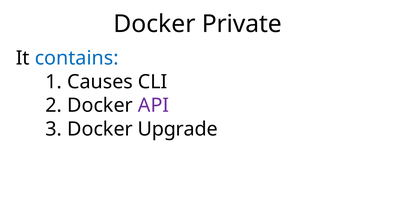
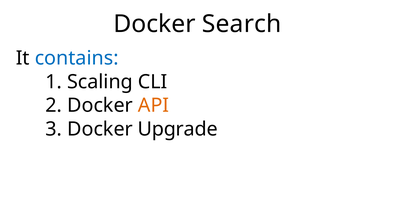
Private: Private -> Search (242, 24)
Causes: Causes -> Scaling (100, 82)
API colour: purple -> orange (154, 106)
